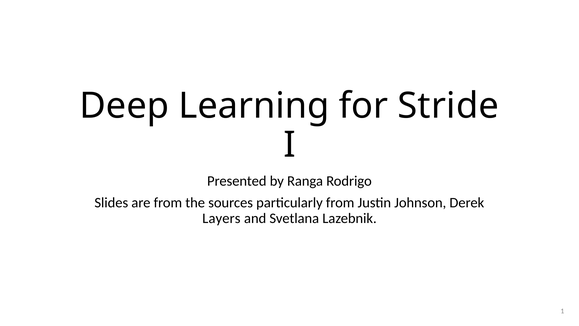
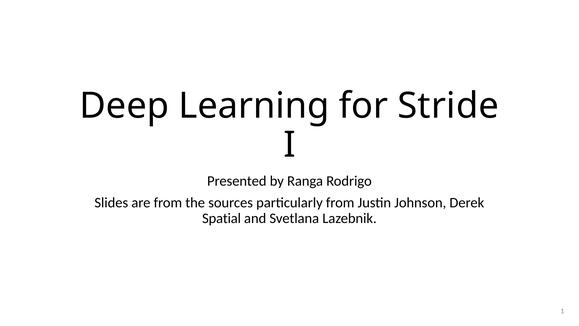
Layers: Layers -> Spatial (222, 218)
